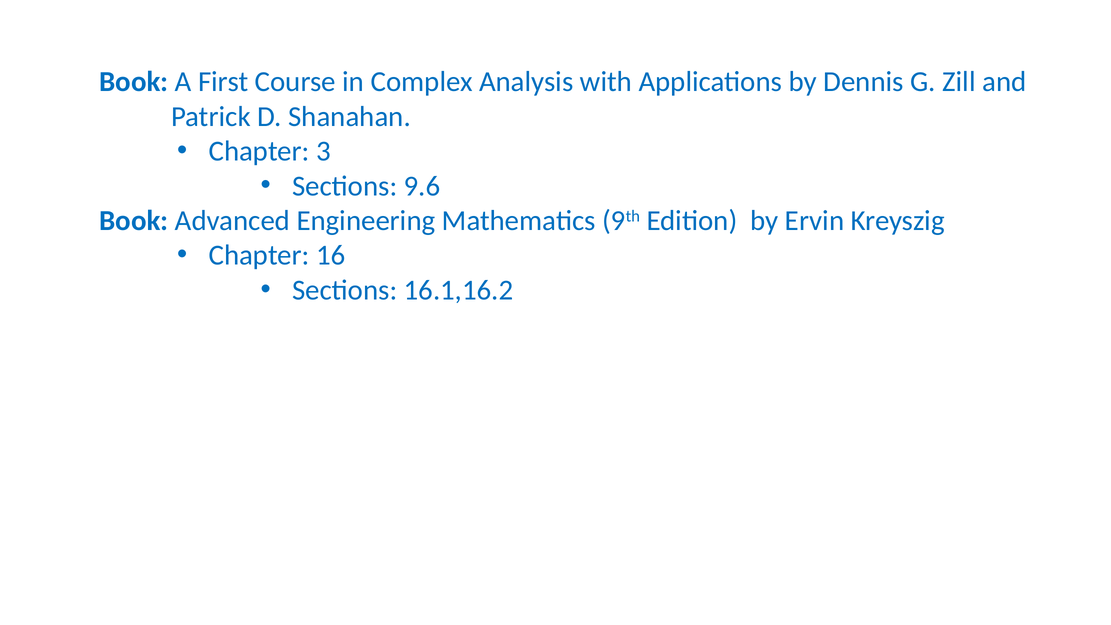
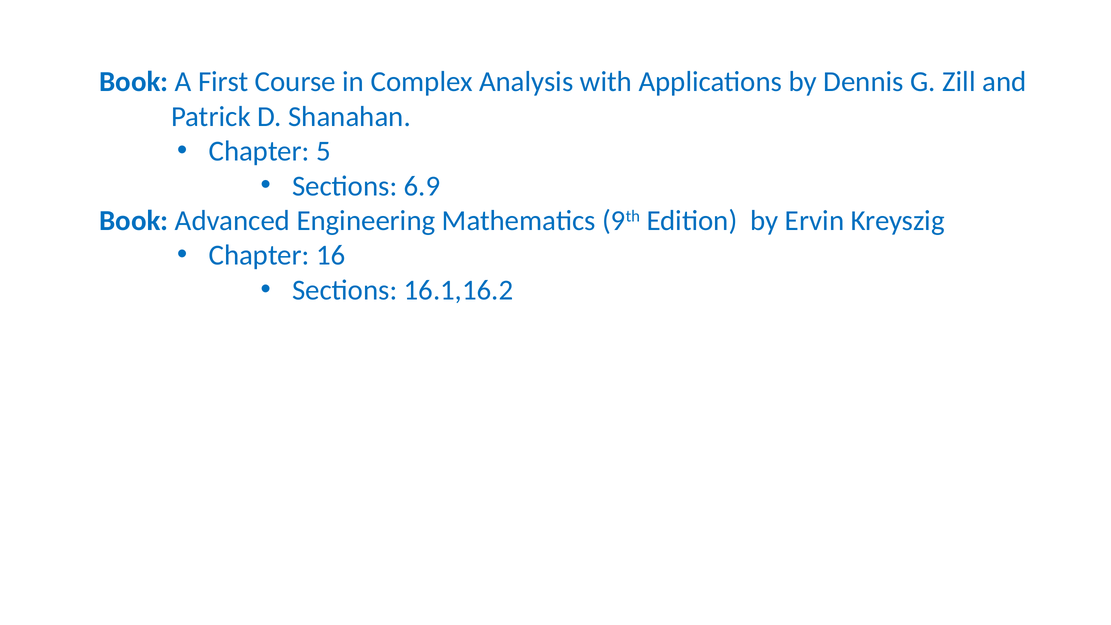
3: 3 -> 5 (323, 151)
9.6: 9.6 -> 6.9 (422, 186)
